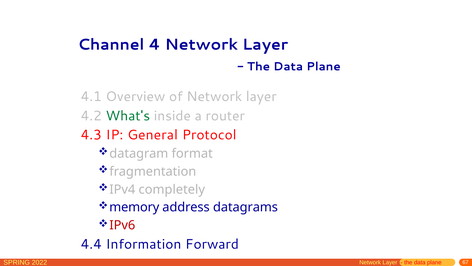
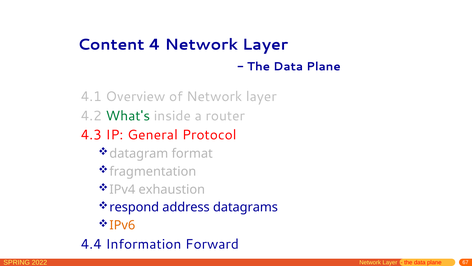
Channel: Channel -> Content (111, 45)
completely: completely -> exhaustion (172, 189)
memory: memory -> respond (134, 207)
IPv6 colour: red -> orange (122, 225)
